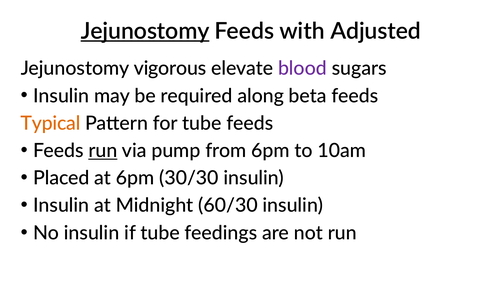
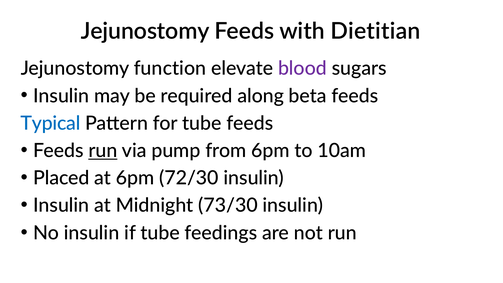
Jejunostomy underline: present -> none (145, 31)
Adjusted: Adjusted -> Dietitian (376, 31)
vigorous: vigorous -> function (170, 68)
Typical colour: orange -> blue (51, 123)
30/30: 30/30 -> 72/30 (189, 178)
60/30: 60/30 -> 73/30 (228, 205)
